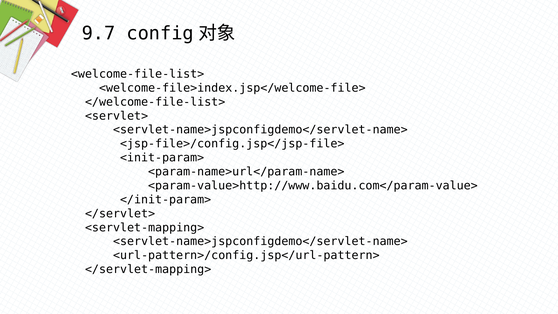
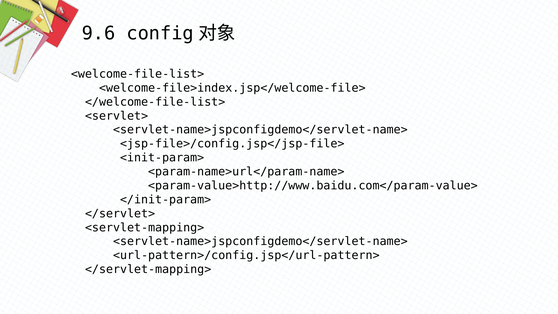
9.7: 9.7 -> 9.6 (99, 33)
